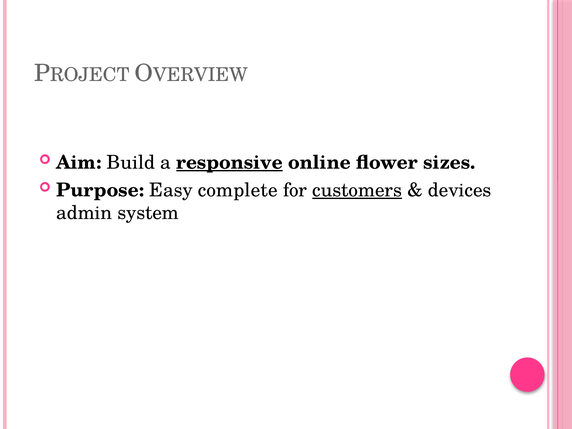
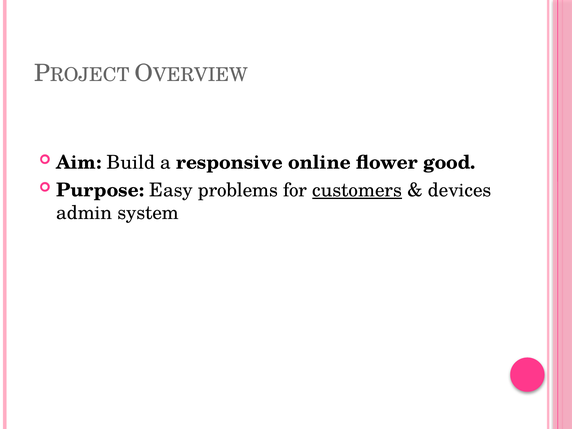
responsive underline: present -> none (229, 162)
sizes: sizes -> good (449, 162)
complete: complete -> problems (238, 190)
